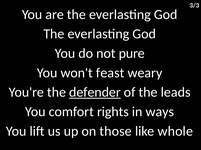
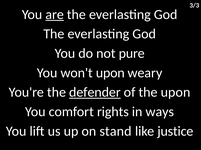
are underline: none -> present (55, 15)
won't feast: feast -> upon (110, 73)
the leads: leads -> upon (176, 93)
those: those -> stand (116, 132)
whole: whole -> justice (175, 132)
